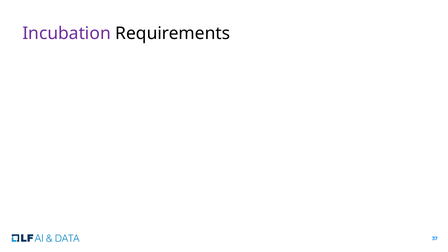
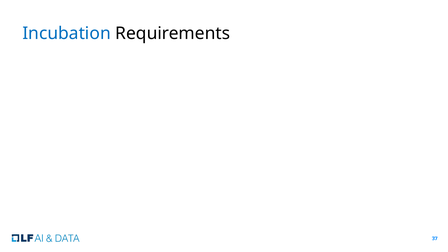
Incubation colour: purple -> blue (67, 33)
